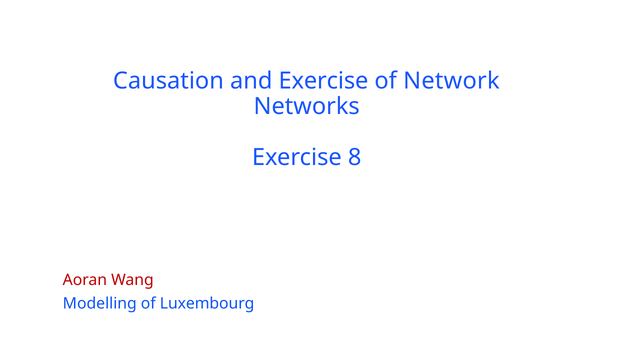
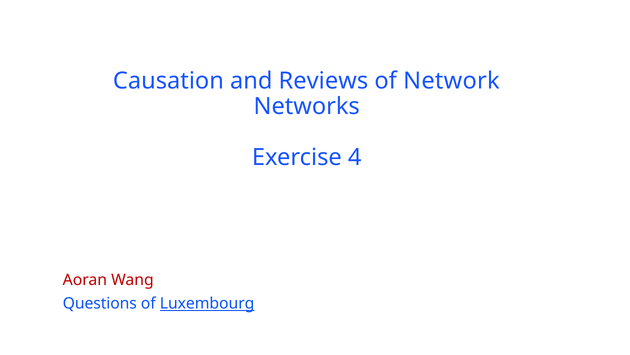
and Exercise: Exercise -> Reviews (323, 81)
8: 8 -> 4 (355, 157)
Modelling: Modelling -> Questions (100, 303)
Luxembourg underline: none -> present (207, 303)
